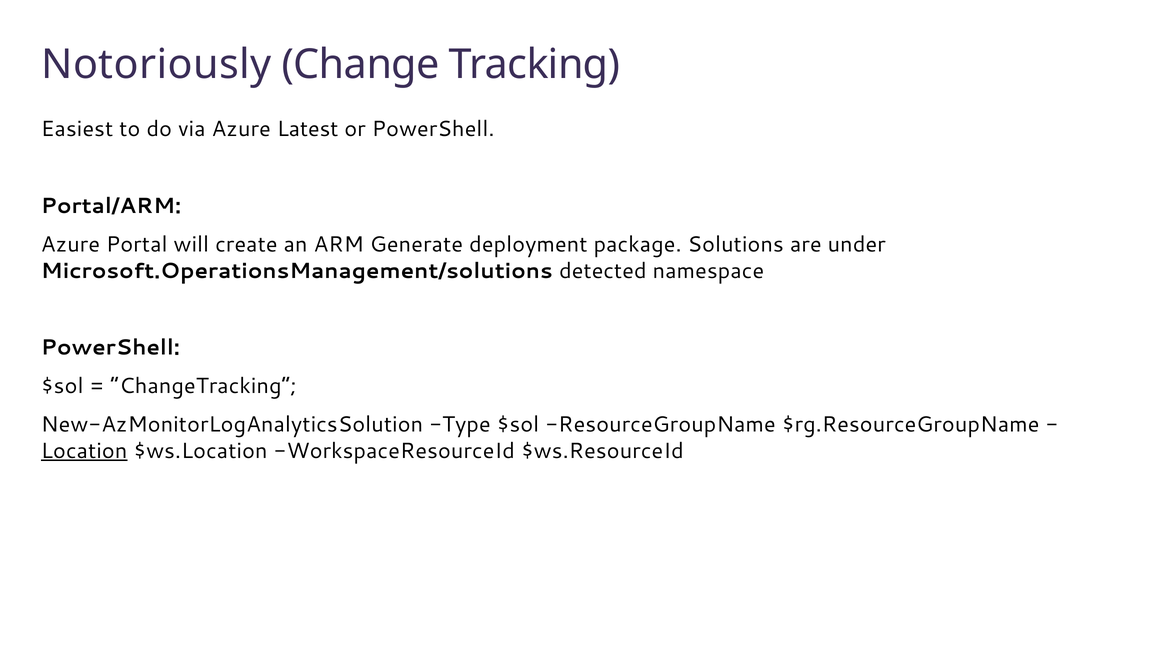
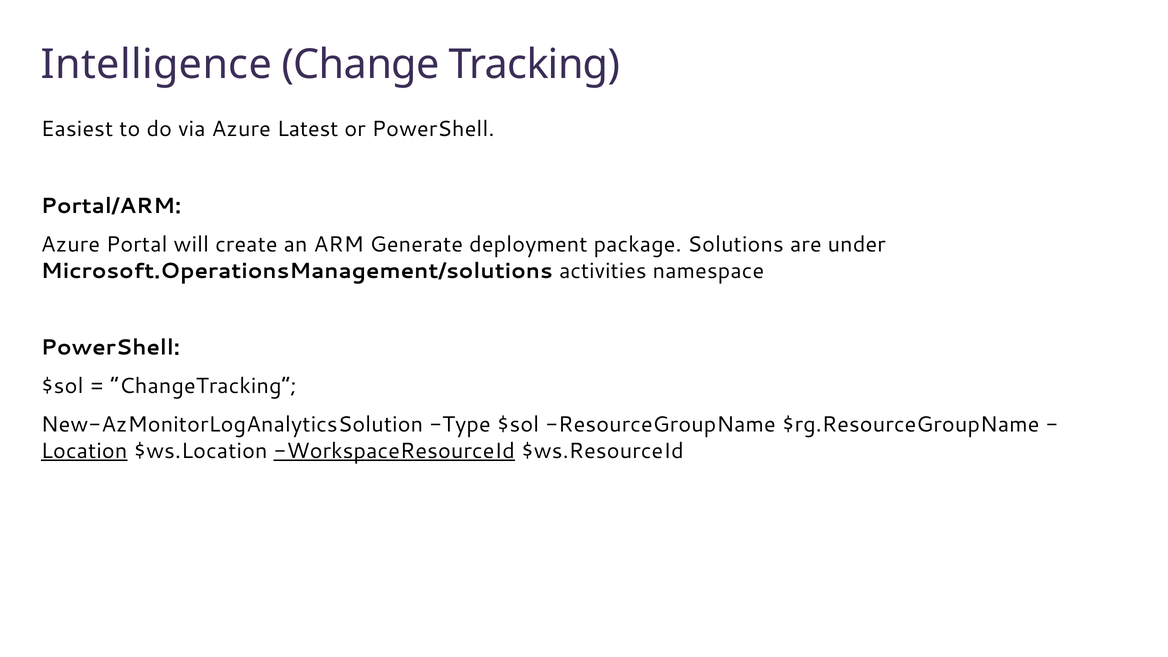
Notoriously: Notoriously -> Intelligence (156, 65)
detected: detected -> activities (603, 271)
WorkspaceResourceId underline: none -> present (394, 451)
